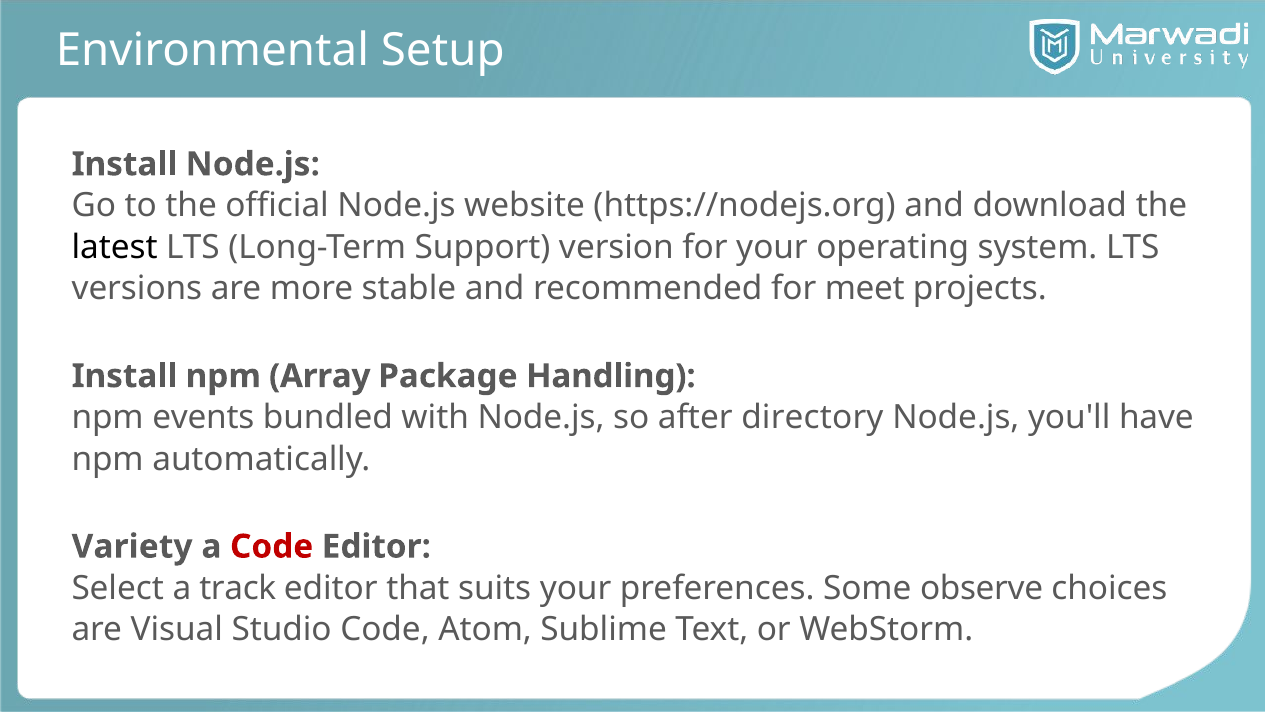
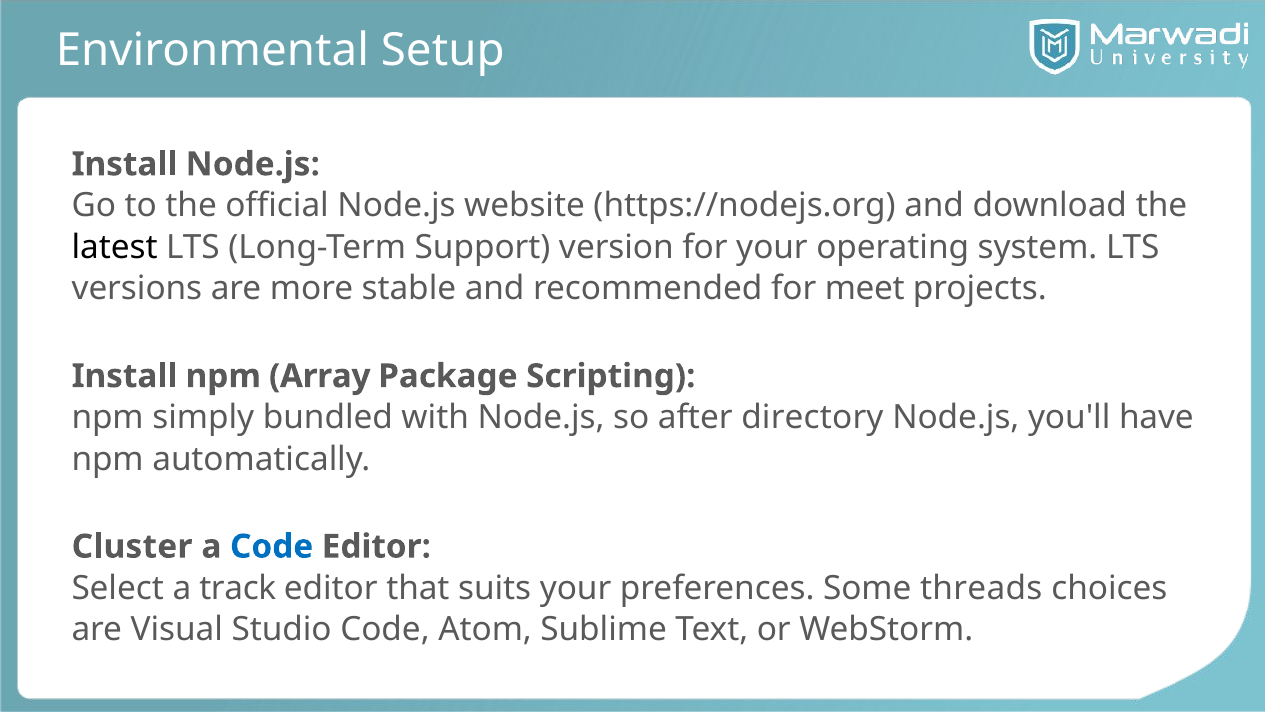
Handling: Handling -> Scripting (611, 376)
events: events -> simply (203, 417)
Variety: Variety -> Cluster (132, 546)
Code colour: red -> blue (272, 546)
observe: observe -> threads (981, 588)
